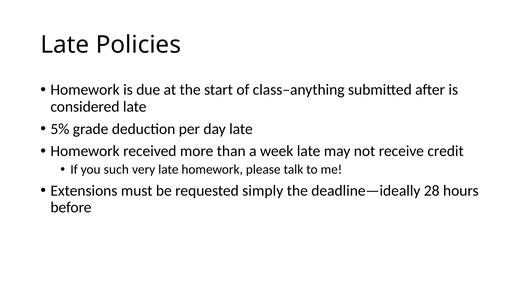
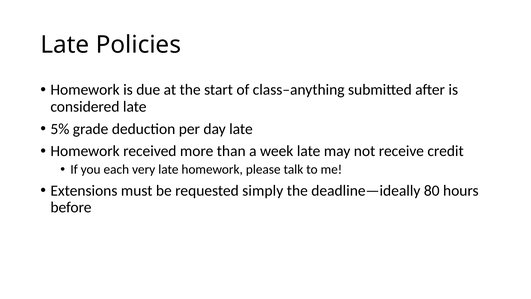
such: such -> each (116, 169)
28: 28 -> 80 (432, 190)
